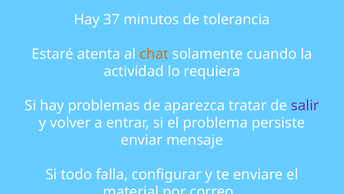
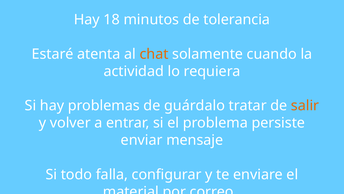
37: 37 -> 18 (112, 19)
aparezca: aparezca -> guárdalo (195, 105)
salir colour: purple -> orange (305, 105)
